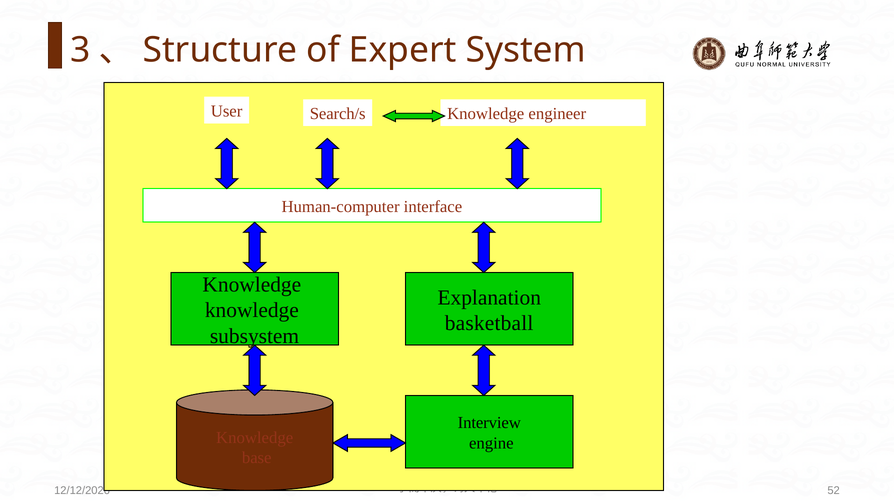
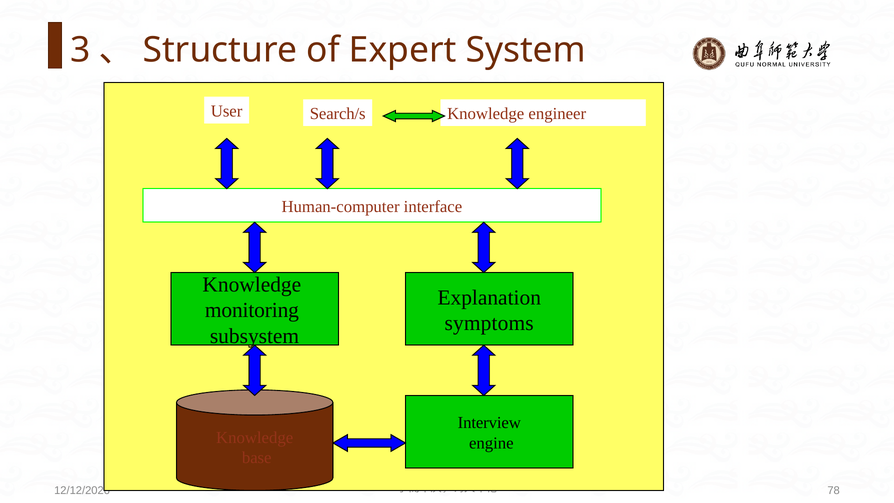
knowledge: knowledge -> monitoring (252, 310)
basketball: basketball -> symptoms (489, 323)
52: 52 -> 78 (834, 490)
